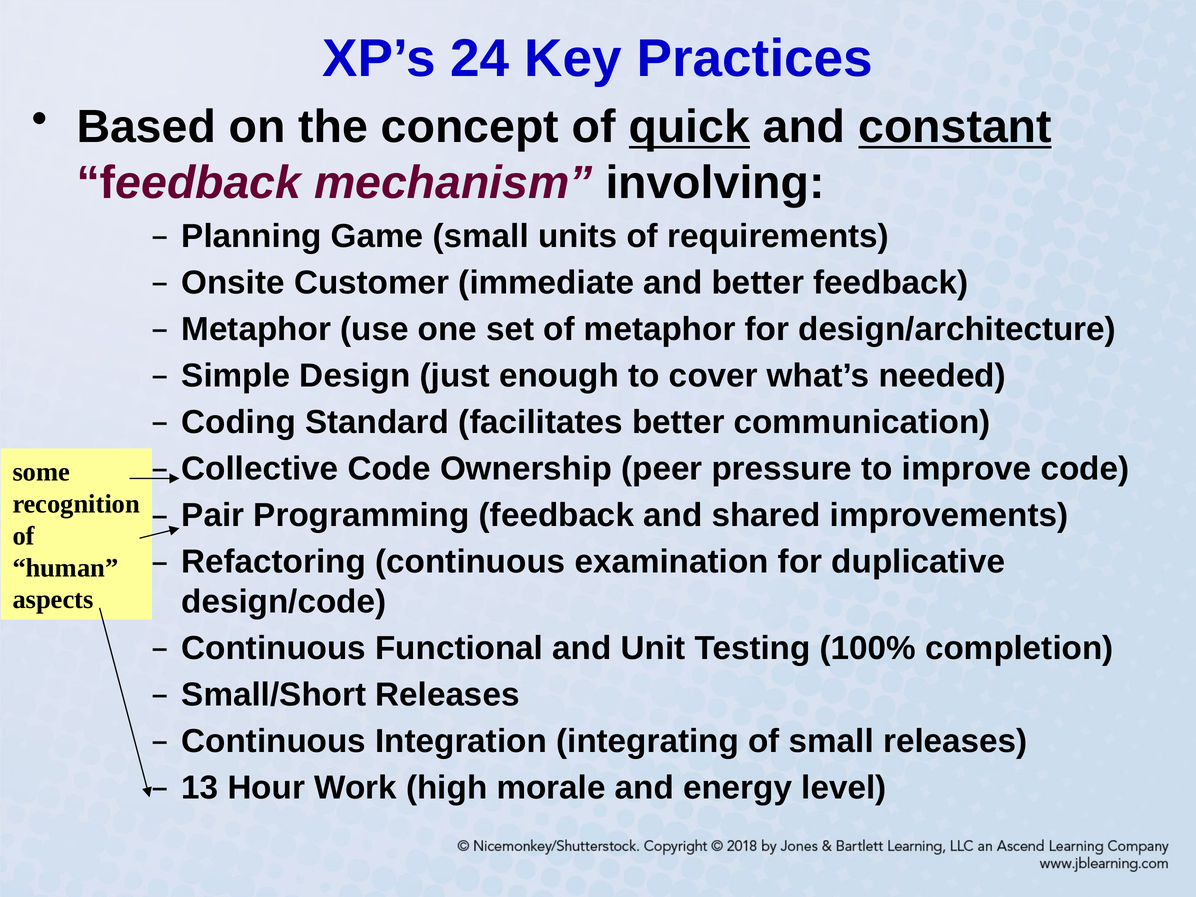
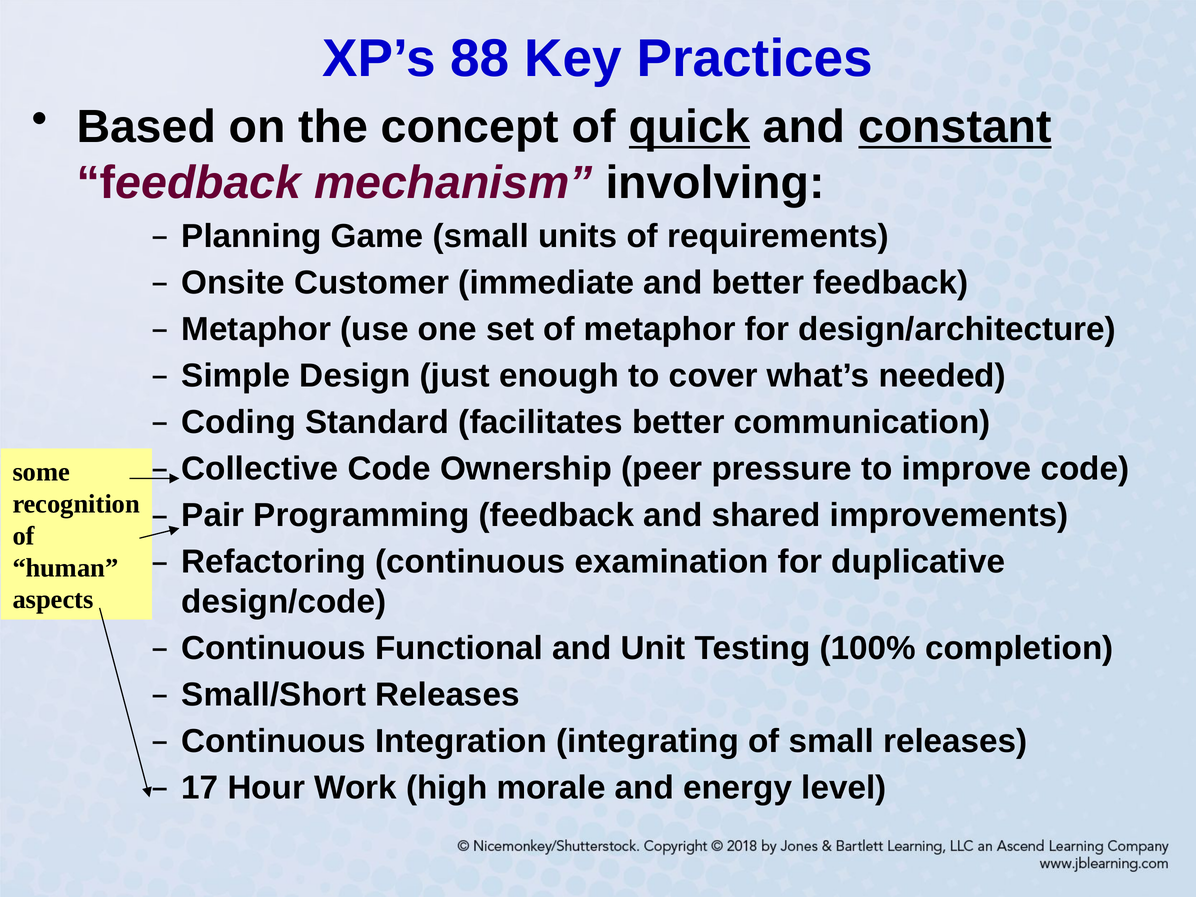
24: 24 -> 88 (480, 59)
13: 13 -> 17 (200, 788)
